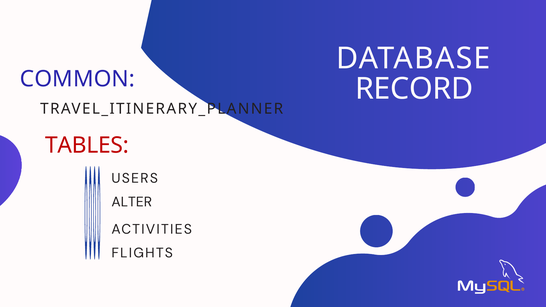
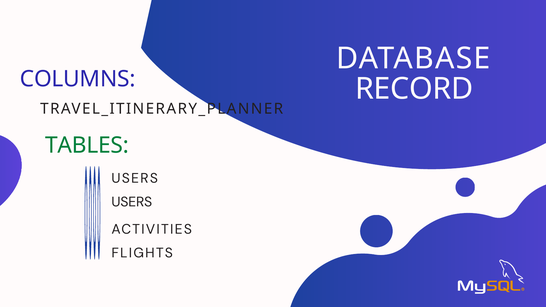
COMMON: COMMON -> COLUMNS (78, 79)
TABLES colour: red -> green (87, 145)
ALTER: ALTER -> USERS (132, 202)
